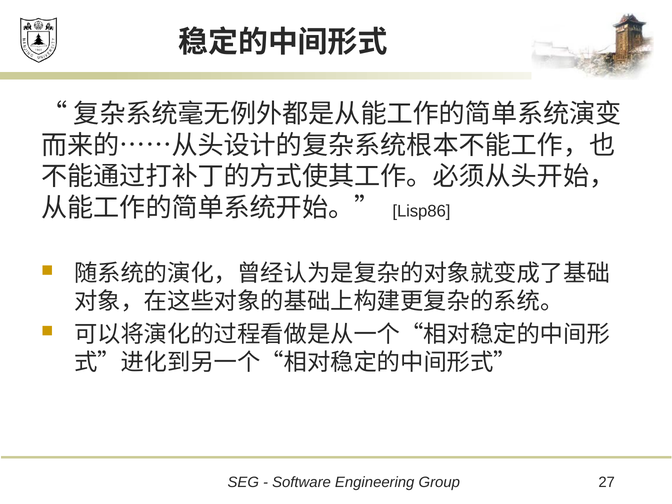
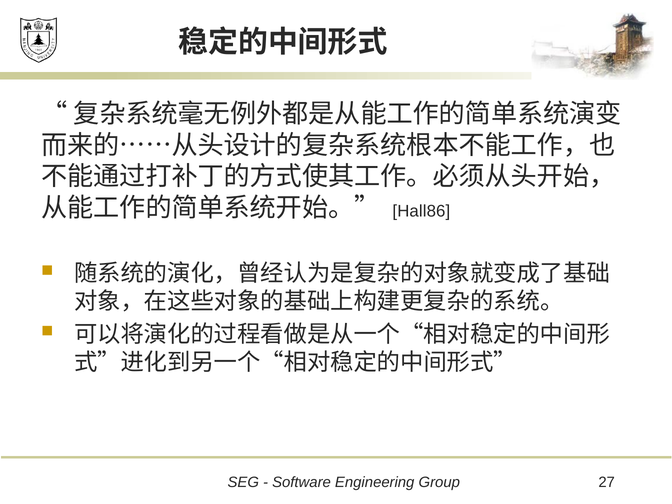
Lisp86: Lisp86 -> Hall86 (421, 211)
